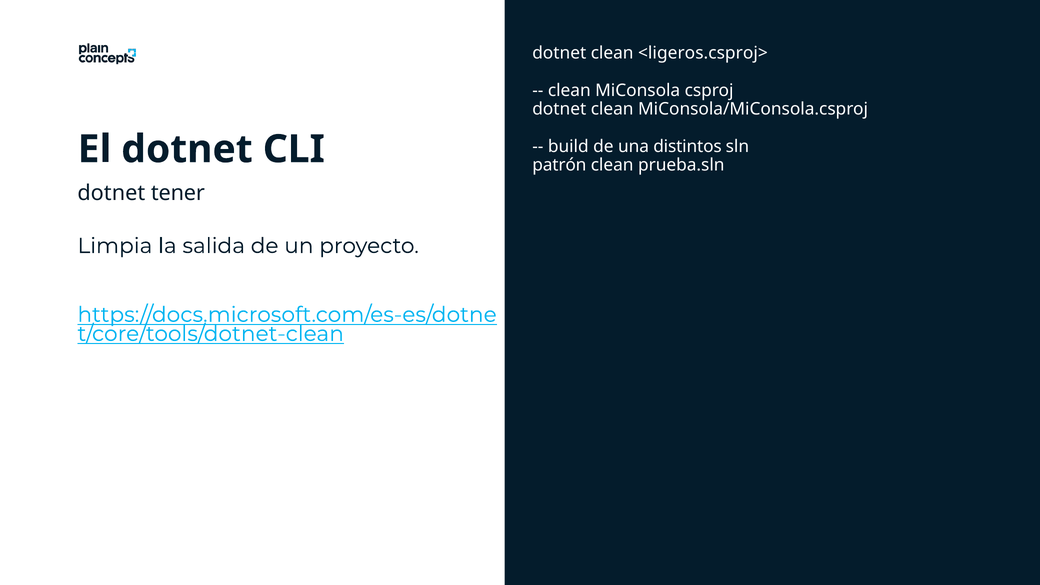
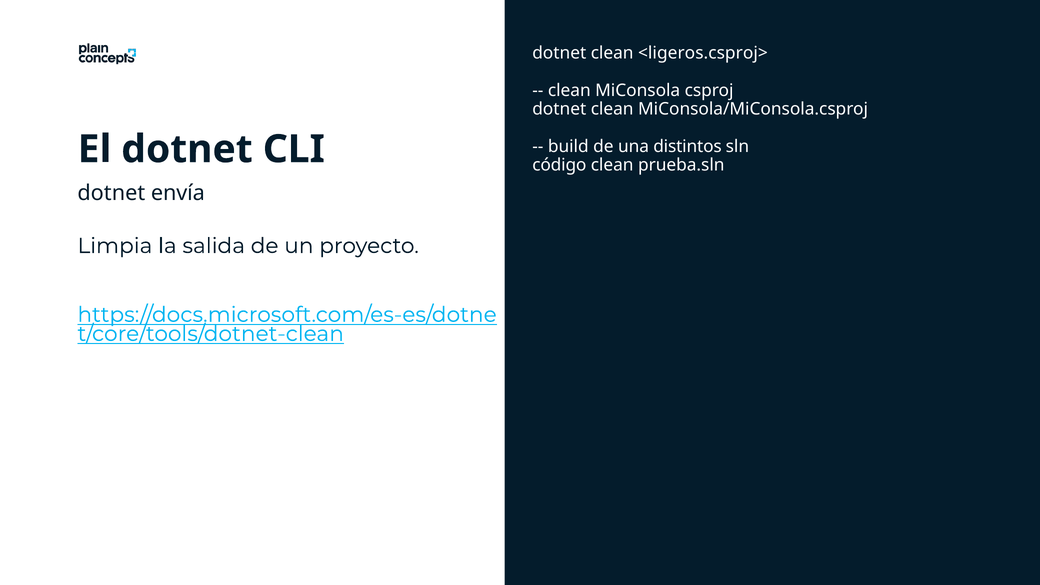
patrón: patrón -> código (559, 165)
tener: tener -> envía (178, 193)
